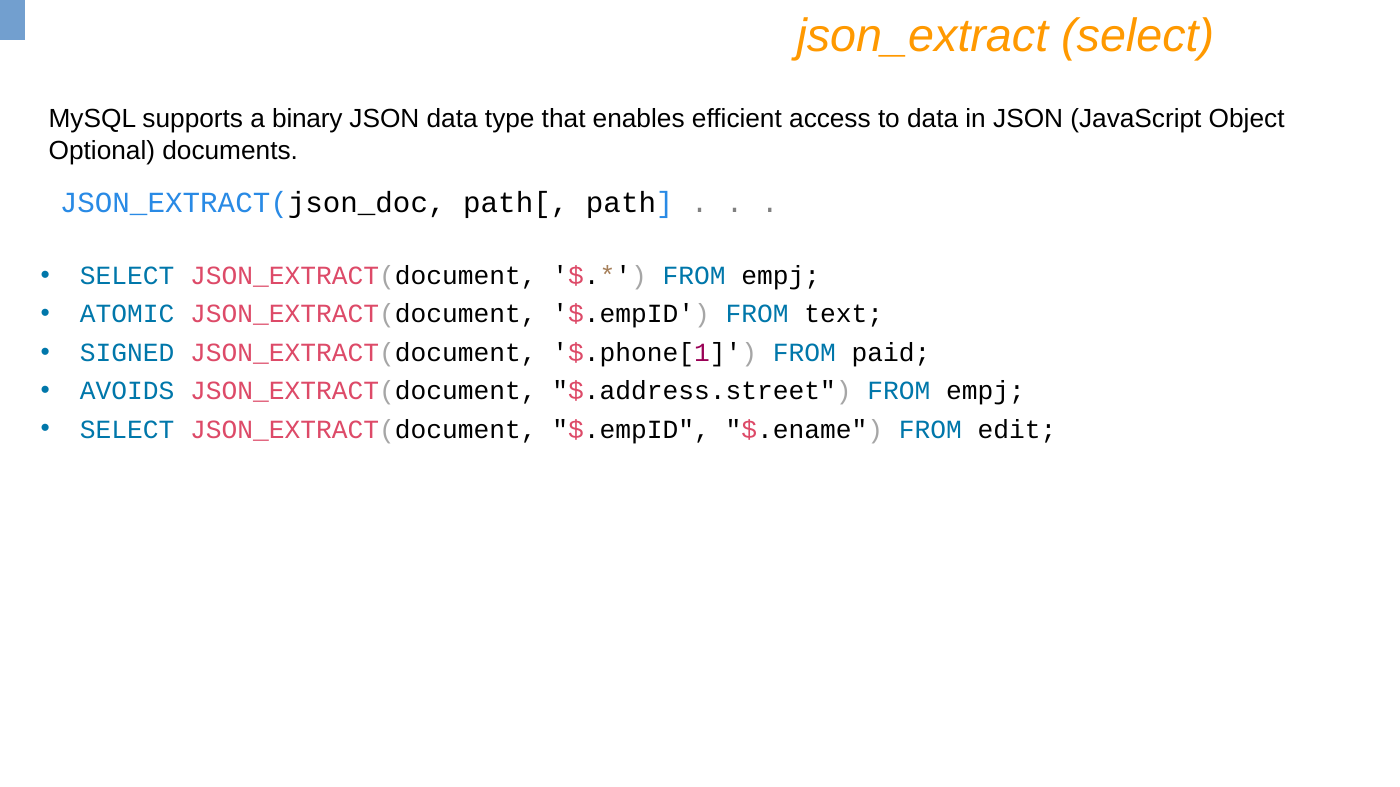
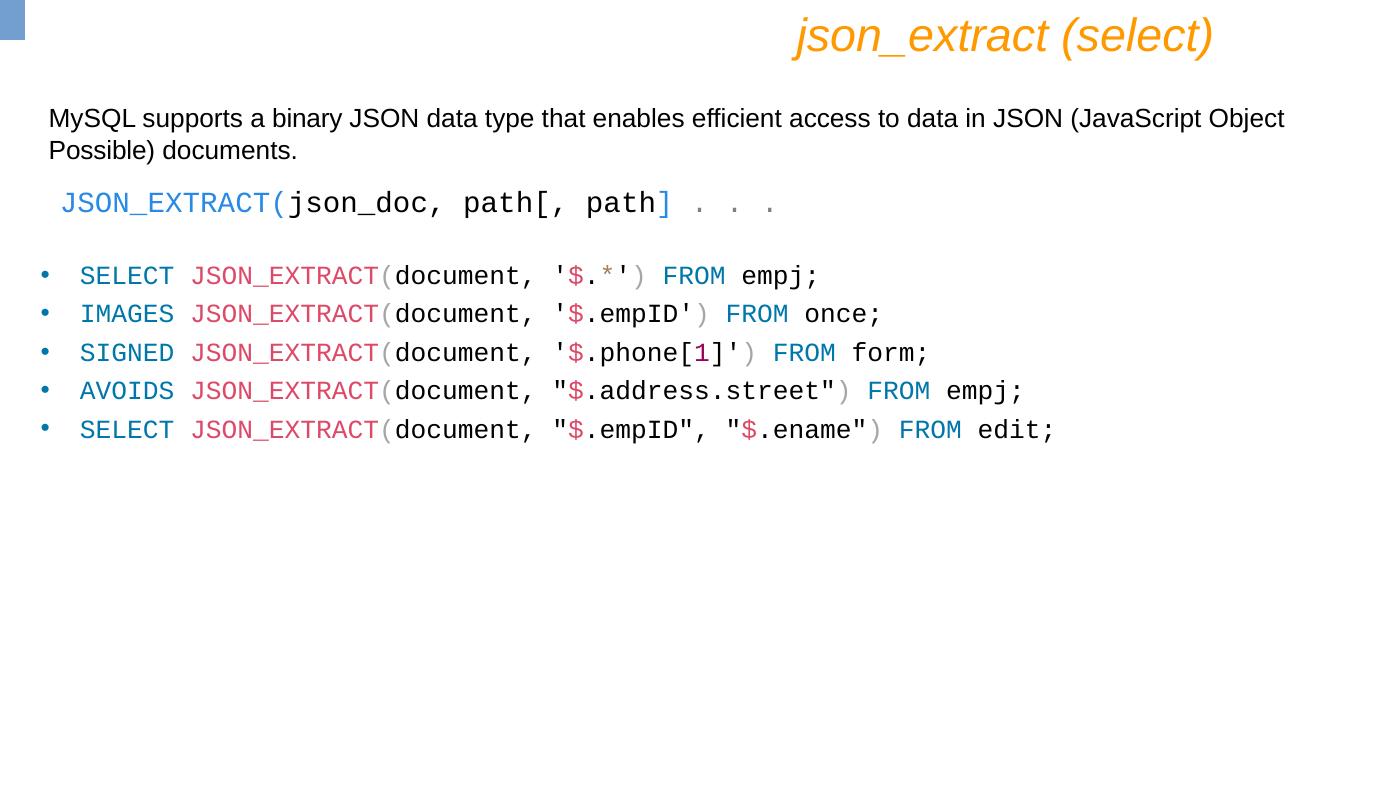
Optional: Optional -> Possible (102, 150)
ATOMIC: ATOMIC -> IMAGES (127, 315)
text: text -> once (844, 315)
paid: paid -> form (891, 353)
